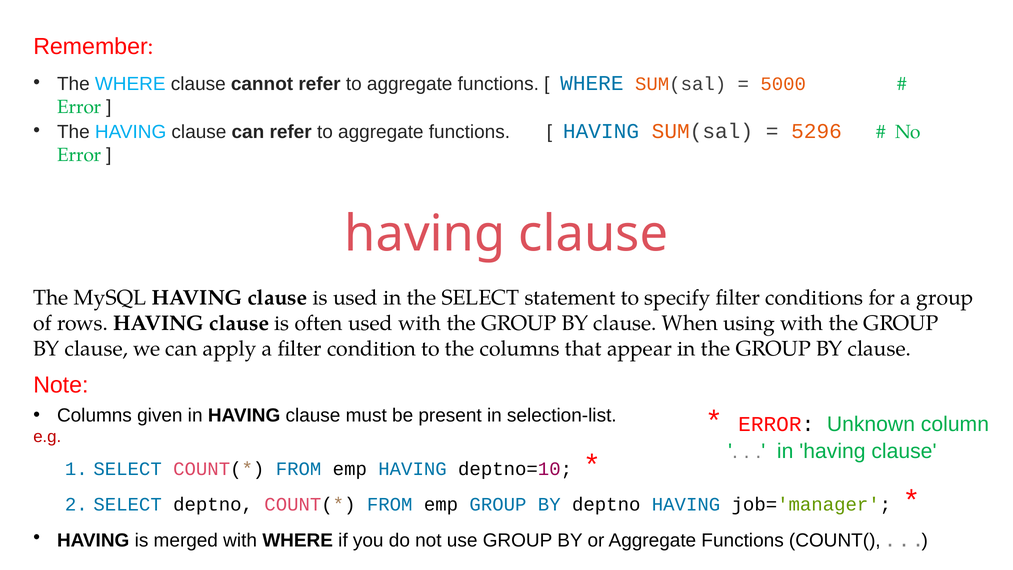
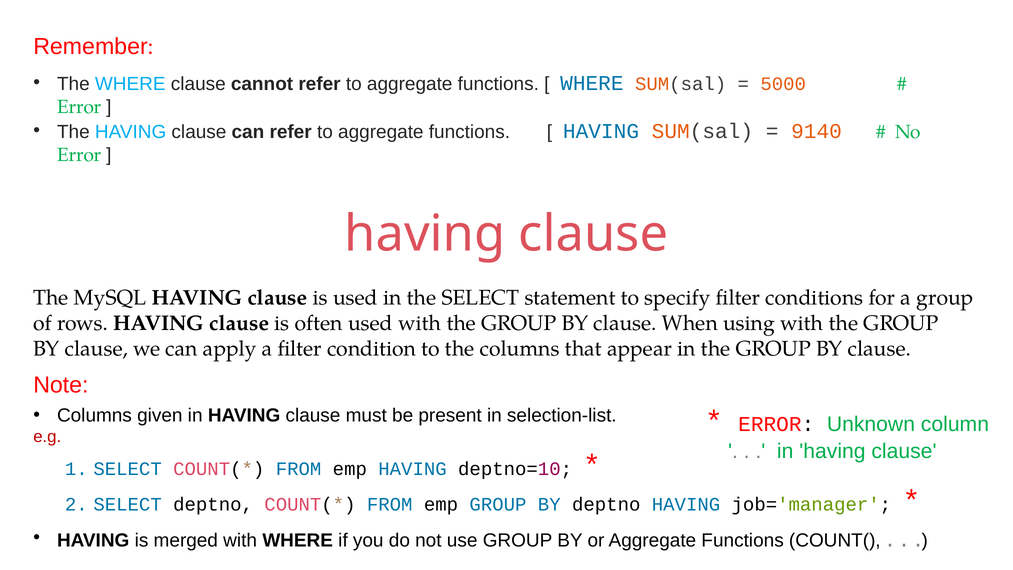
5296: 5296 -> 9140 (817, 131)
